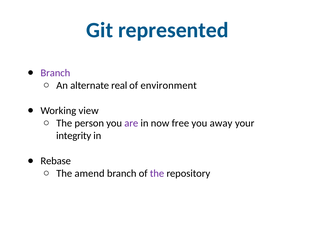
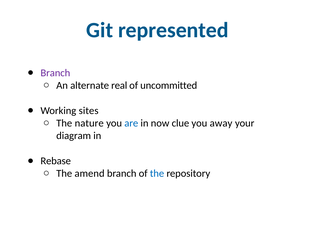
environment: environment -> uncommitted (169, 85)
view: view -> sites (89, 111)
person: person -> nature (89, 123)
are colour: purple -> blue (131, 123)
free: free -> clue (180, 123)
integrity: integrity -> diagram (74, 136)
the colour: purple -> blue (157, 174)
